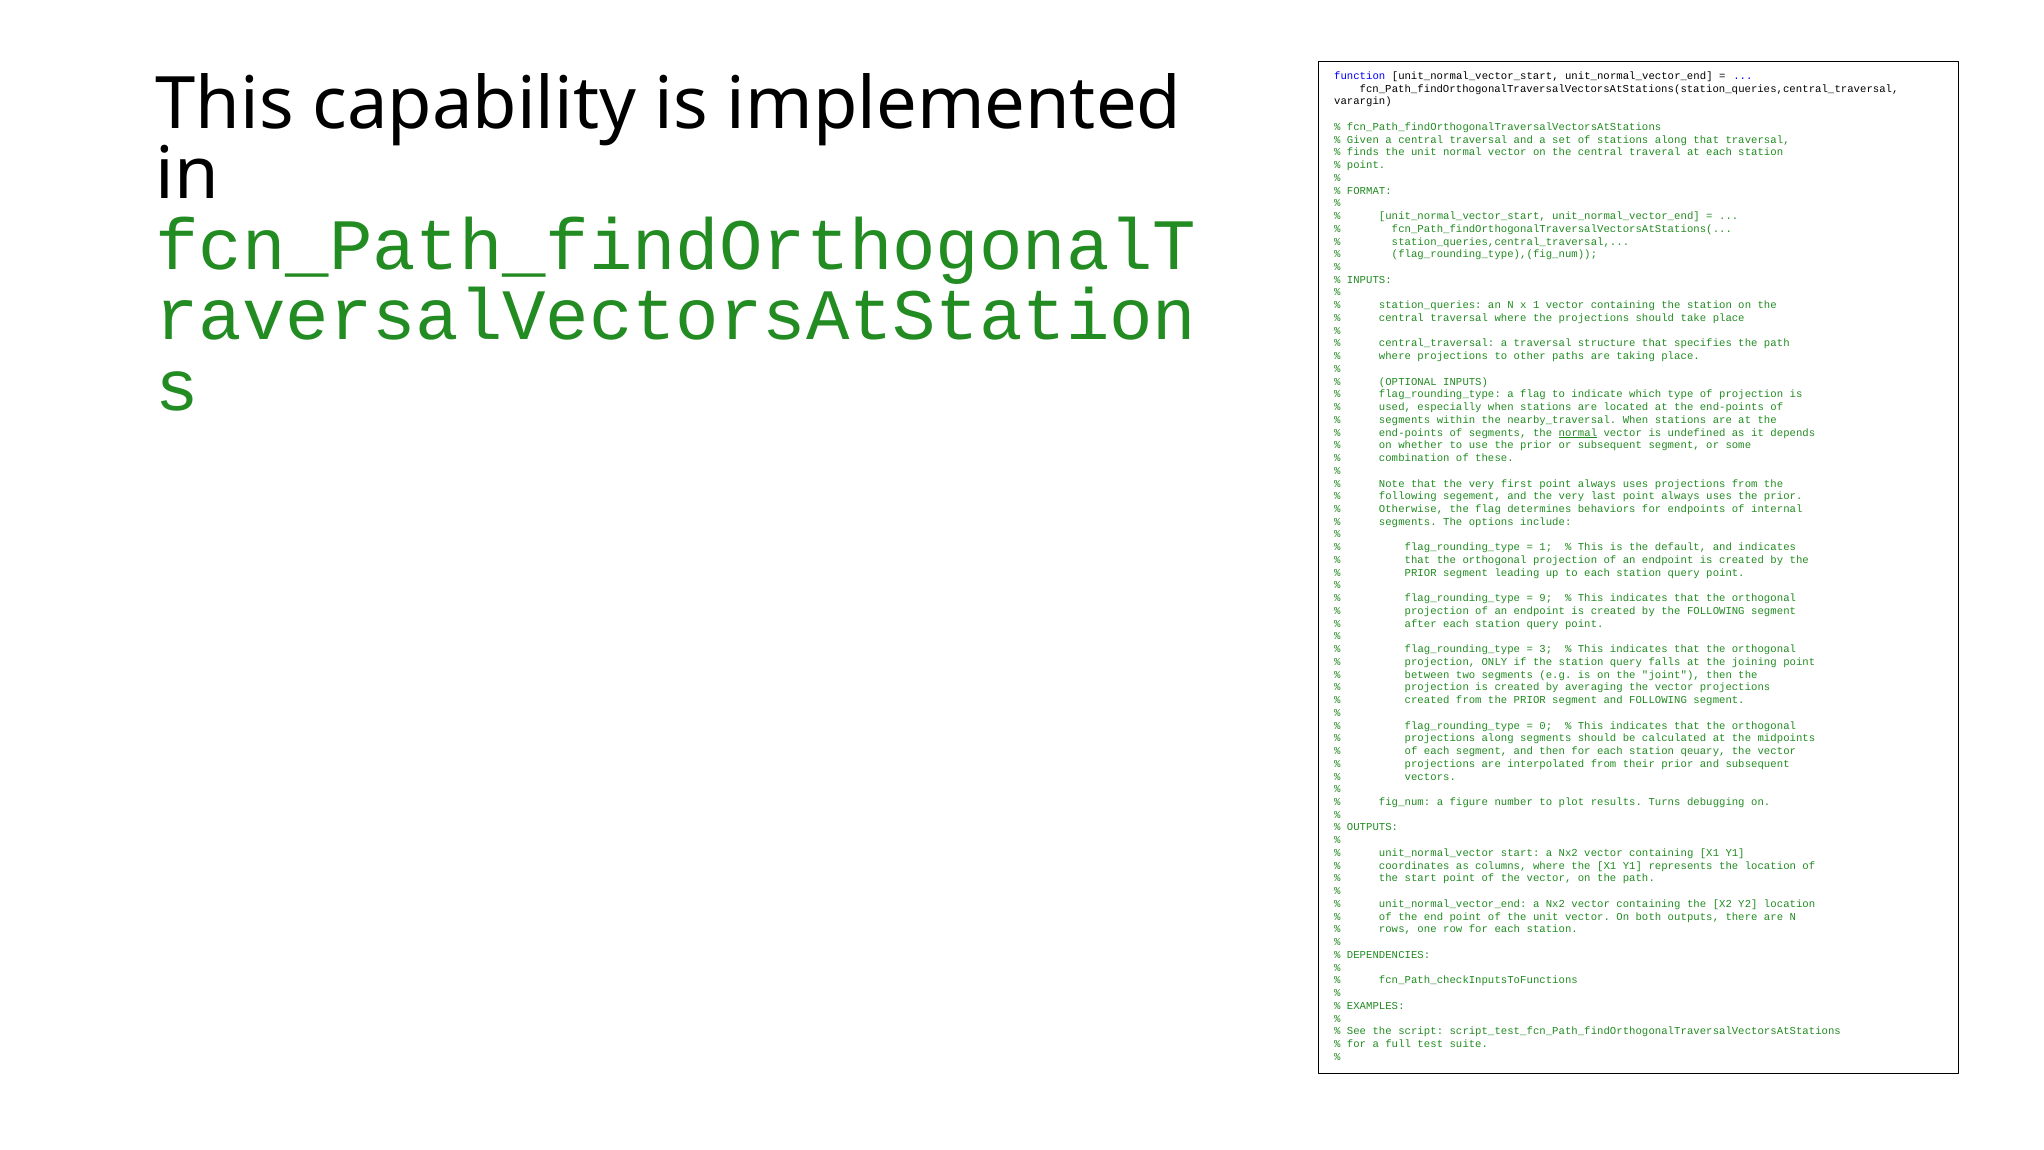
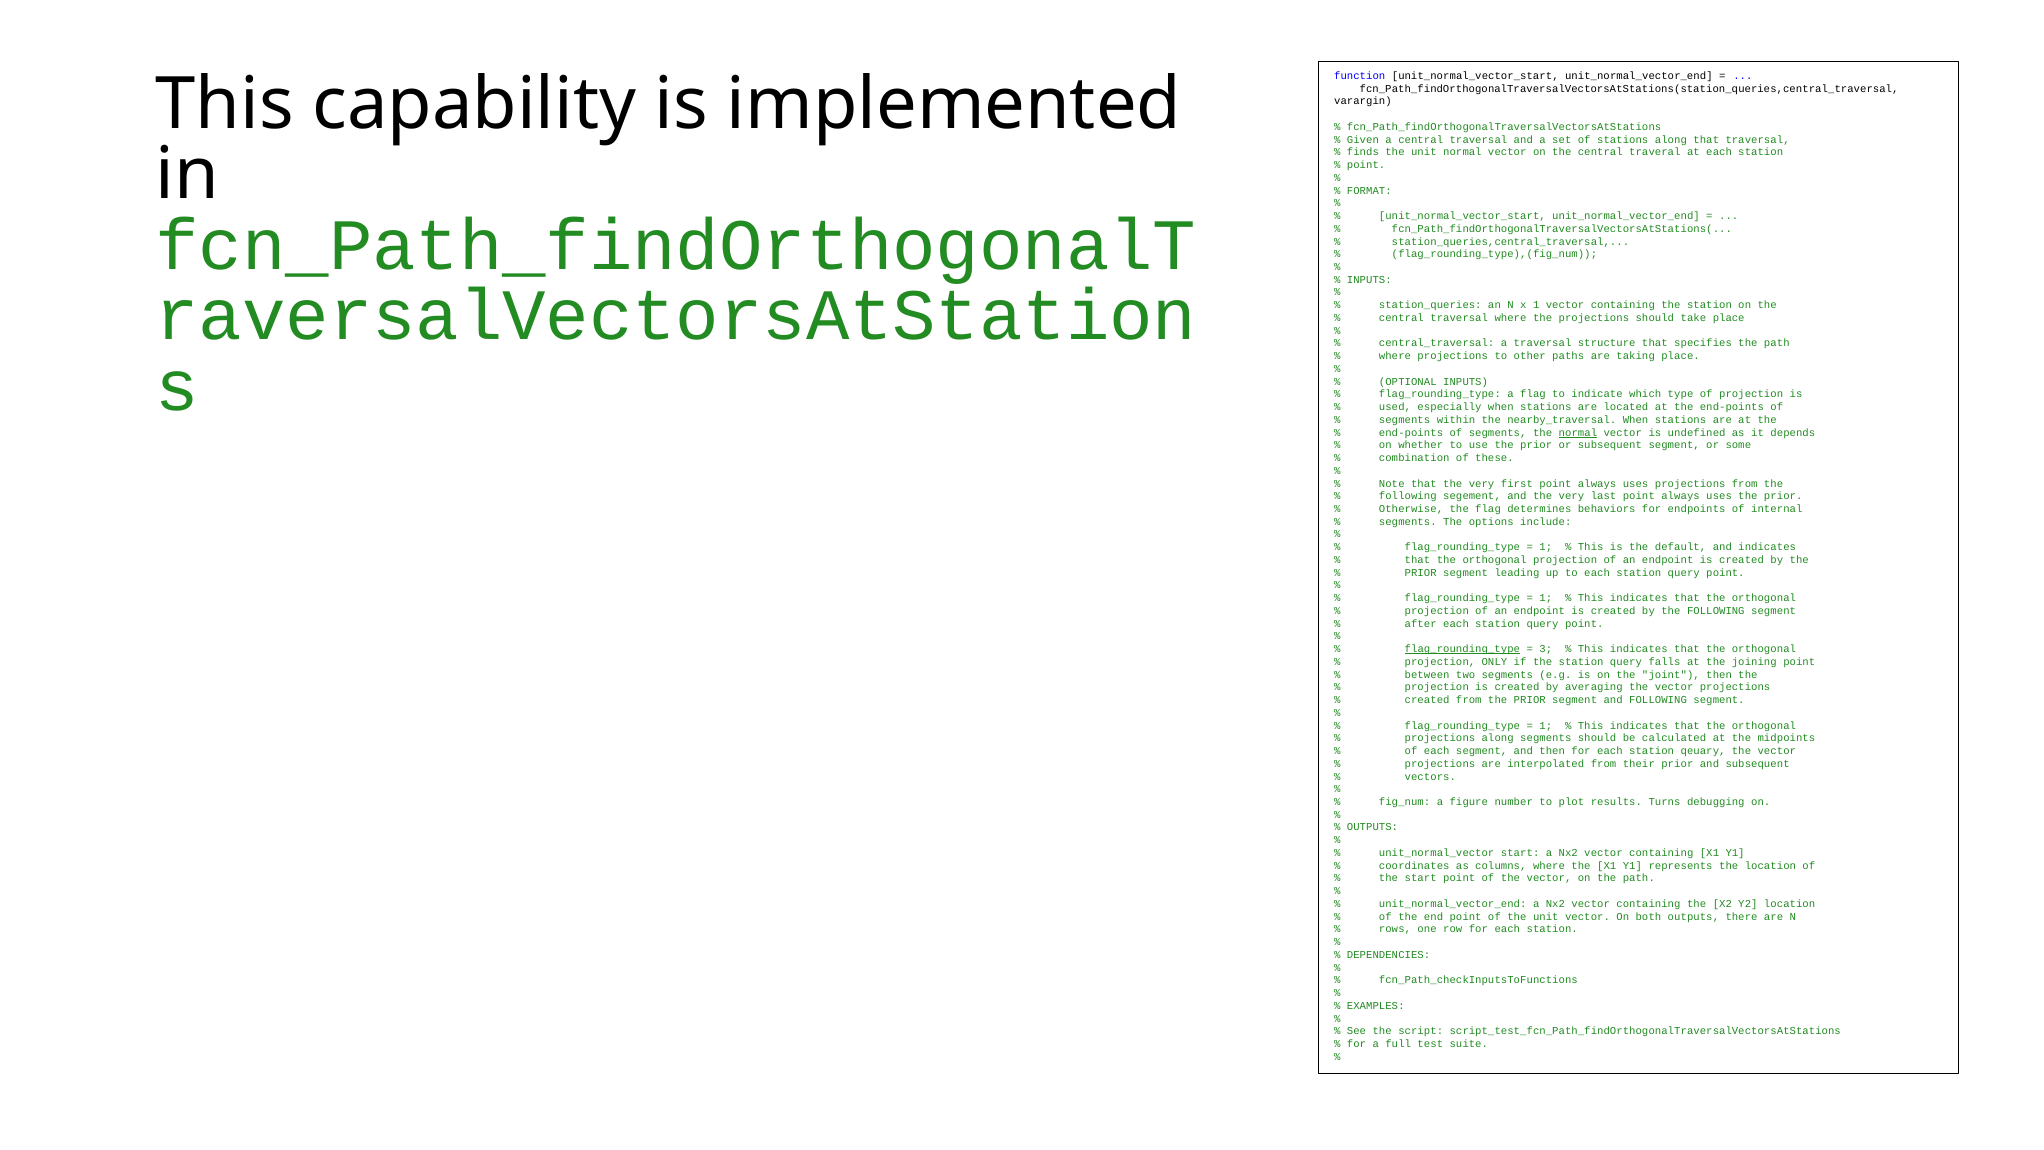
9: 9 -> 1 (1546, 598)
flag_rounding_type underline: none -> present (1462, 649)
0: 0 -> 1 (1546, 725)
